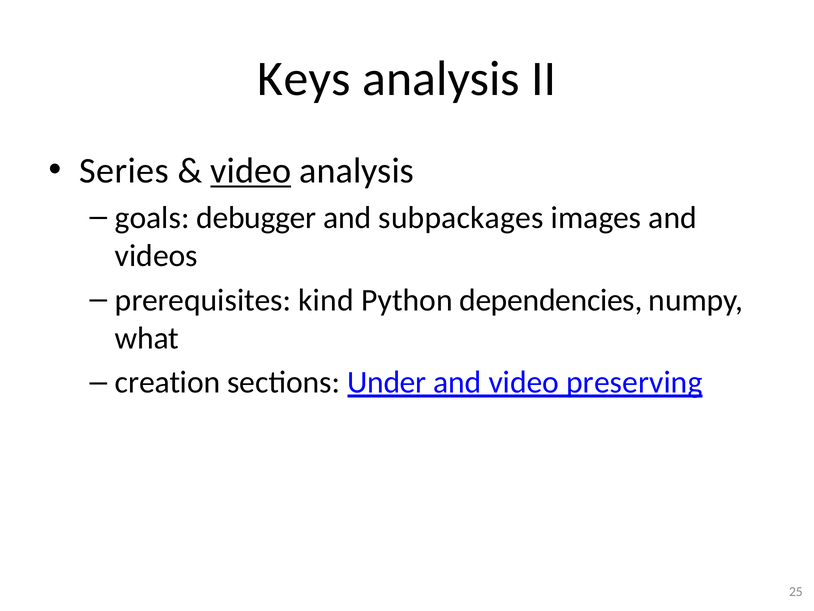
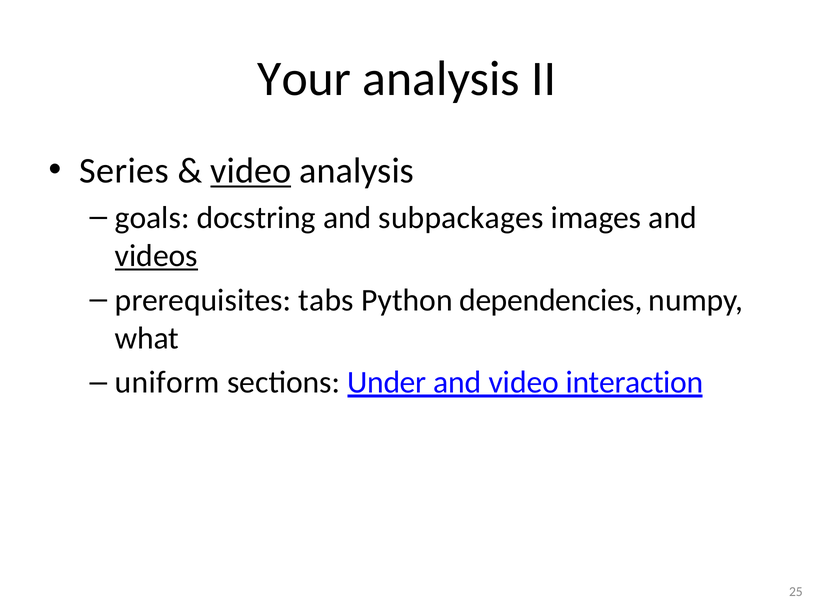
Keys: Keys -> Your (304, 79)
debugger: debugger -> docstring (256, 218)
videos underline: none -> present (156, 256)
kind: kind -> tabs (326, 300)
creation: creation -> uniform (167, 382)
preserving: preserving -> interaction (635, 382)
